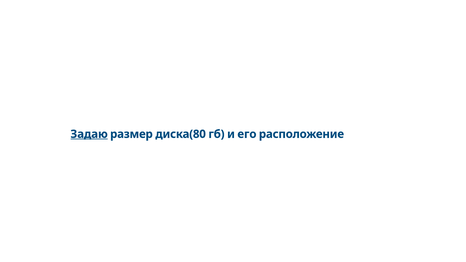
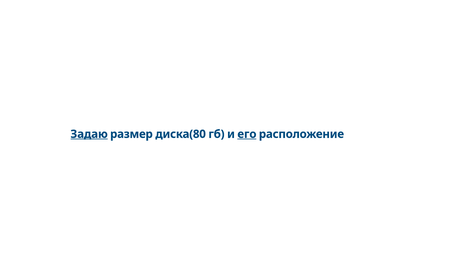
его underline: none -> present (247, 134)
